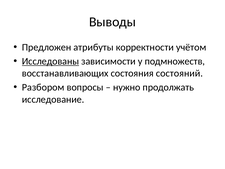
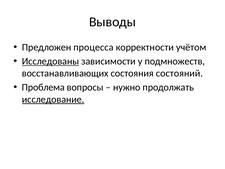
атрибуты: атрибуты -> процесса (93, 47)
Разбором: Разбором -> Проблема (43, 87)
исследование underline: none -> present (53, 99)
